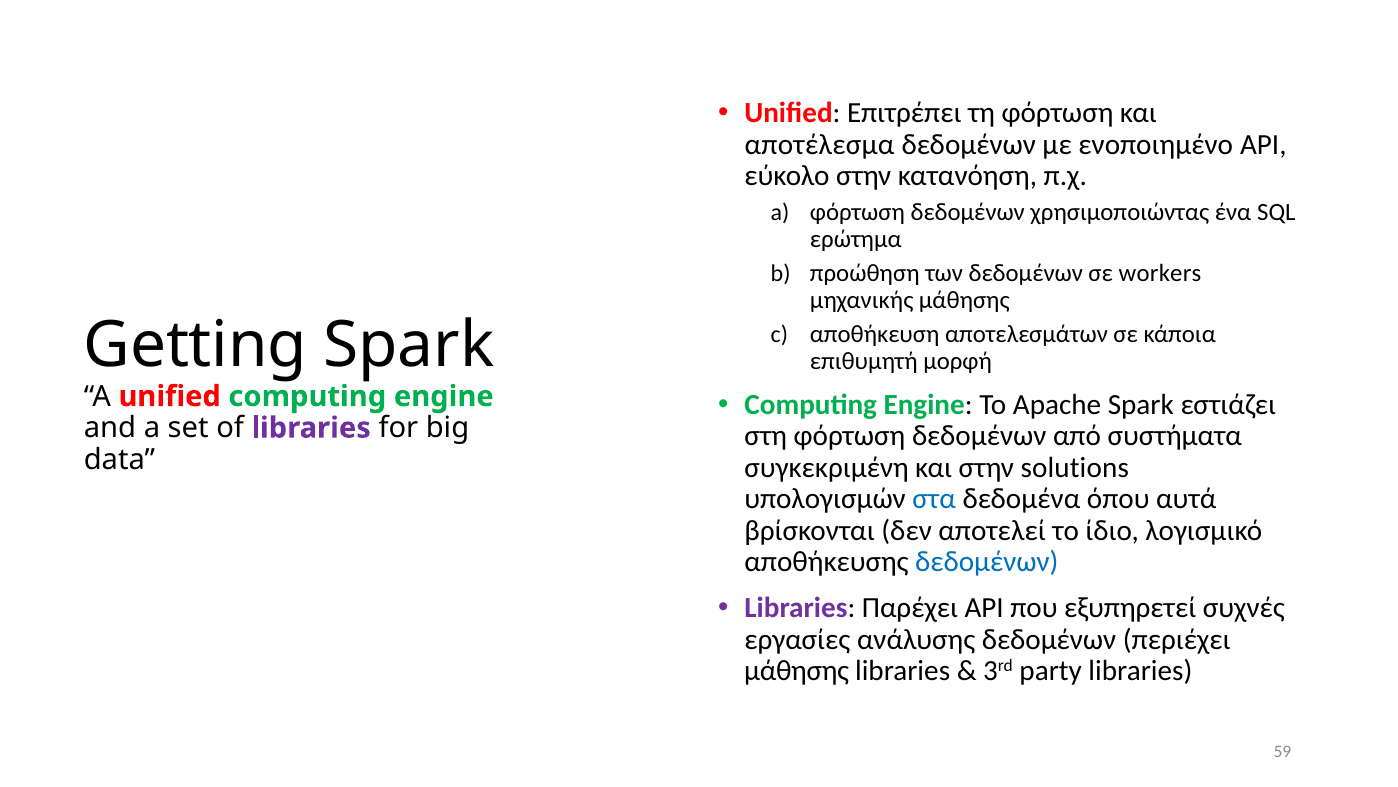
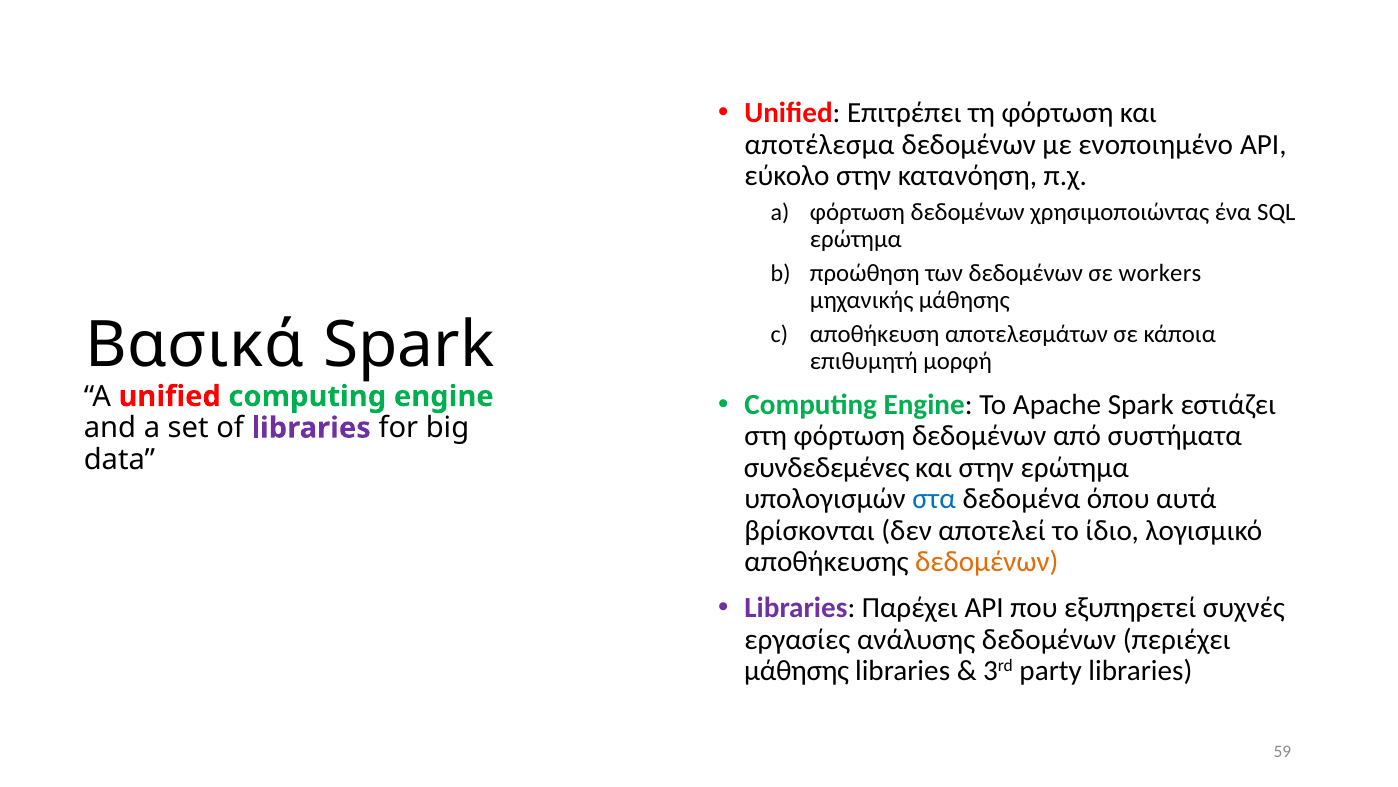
Getting: Getting -> Βασικά (195, 346)
συγκεκριμένη: συγκεκριμένη -> συνδεδεμένες (827, 467)
στην solutions: solutions -> ερώτημα (1075, 467)
δεδομένων colour: blue -> orange (987, 562)
